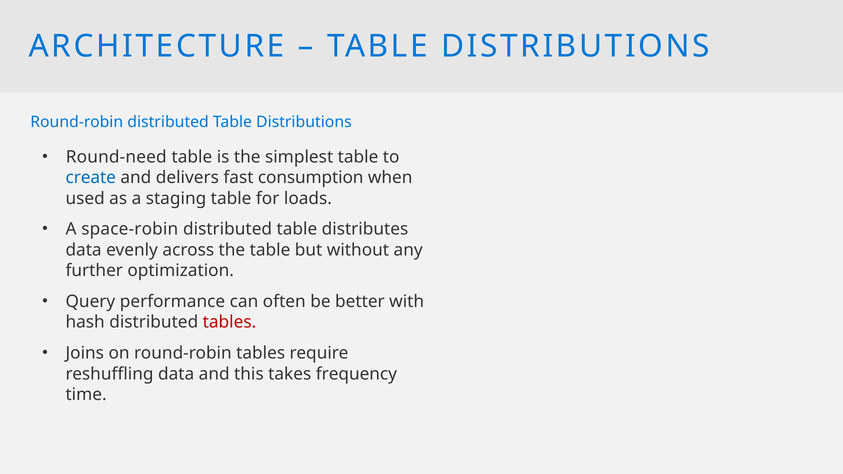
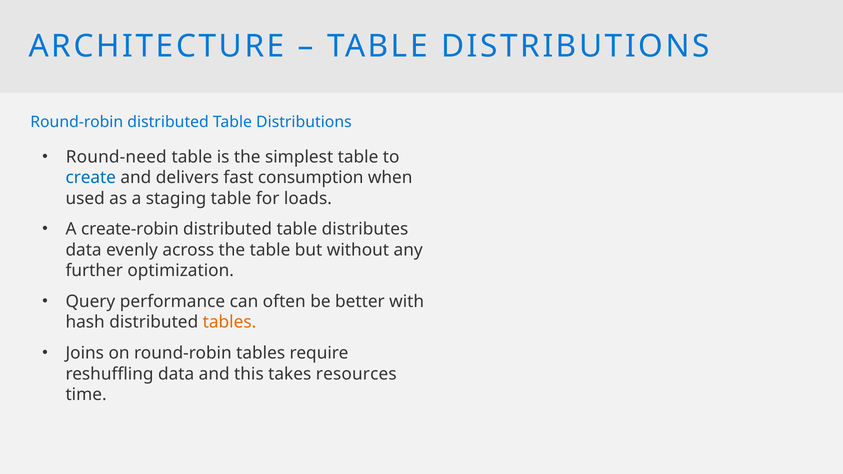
space-robin: space-robin -> create-robin (130, 229)
tables colour: red -> orange (229, 322)
frequency: frequency -> resources (356, 374)
